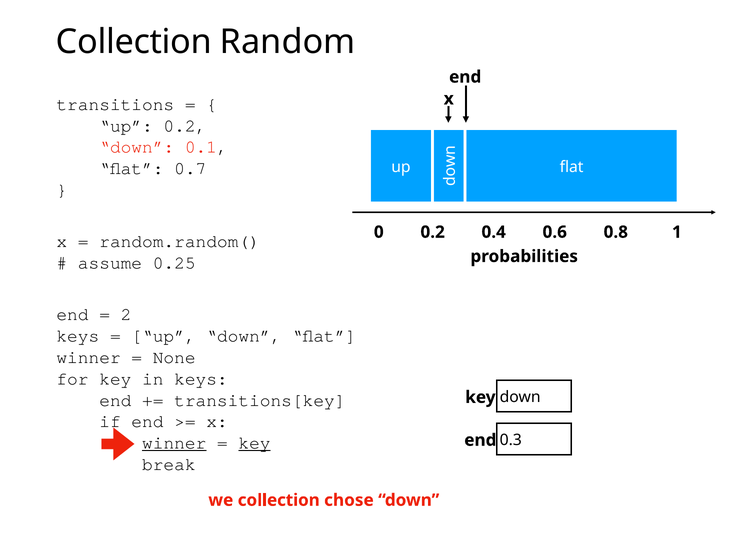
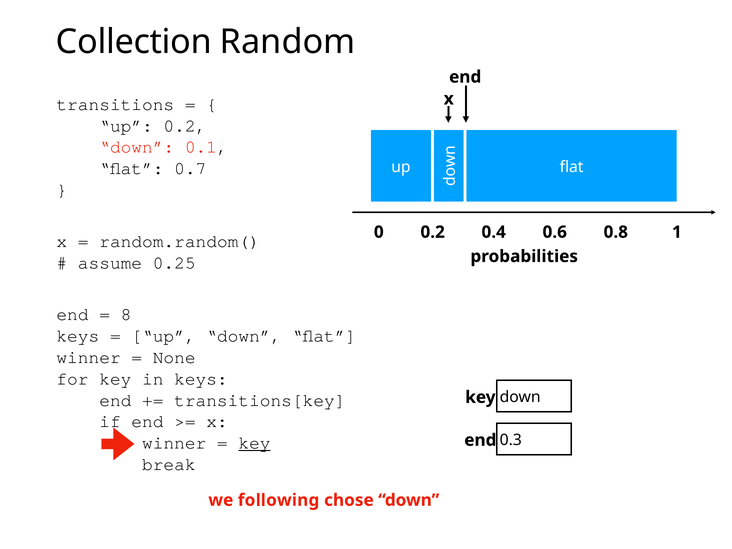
2: 2 -> 8 (126, 314)
winner underline: present -> none (174, 443)
we collection: collection -> following (279, 500)
